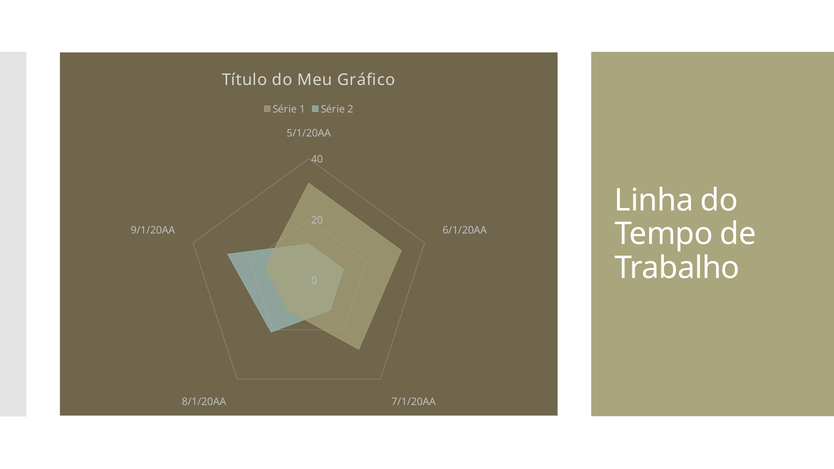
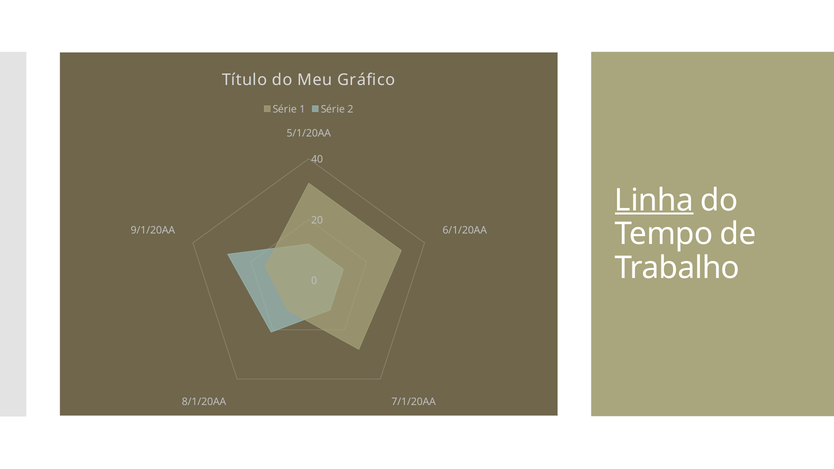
Linha underline: none -> present (654, 200)
